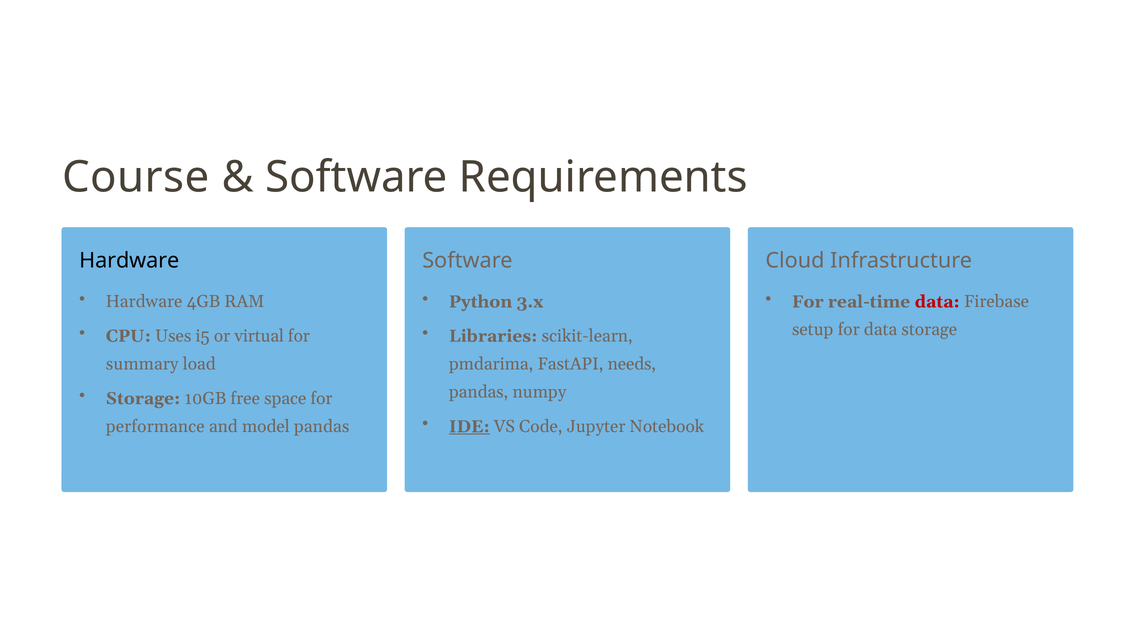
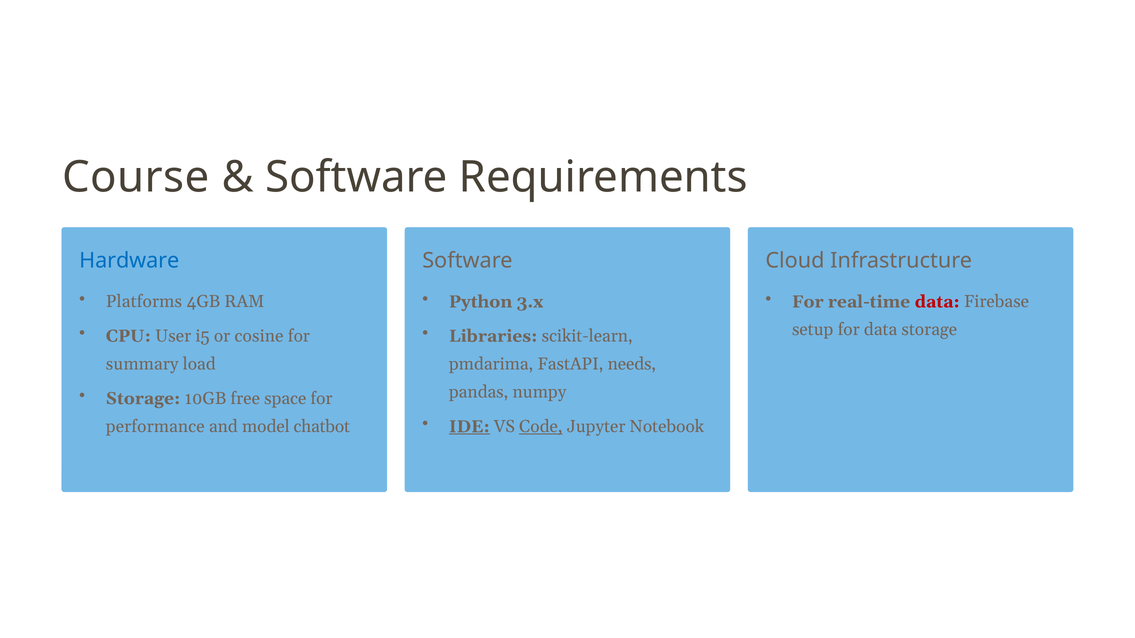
Hardware colour: black -> blue (129, 261)
Hardware: Hardware -> Platforms (144, 302)
Uses: Uses -> User (173, 336)
virtual: virtual -> cosine (259, 336)
Code underline: none -> present (541, 427)
model pandas: pandas -> chatbot (322, 427)
